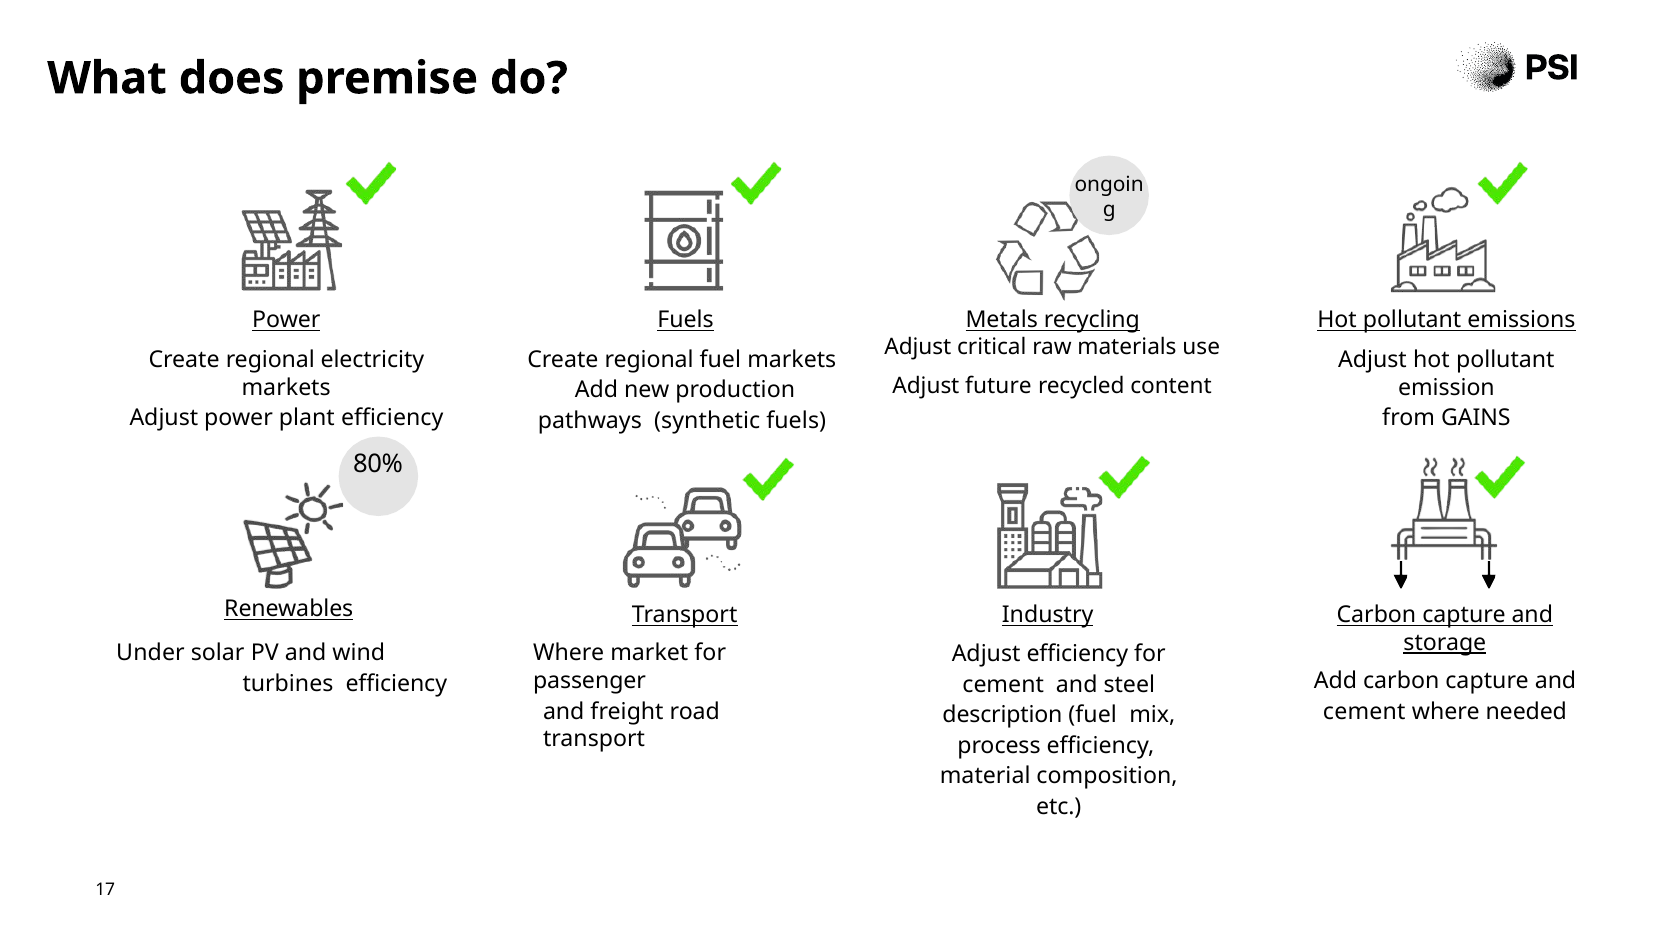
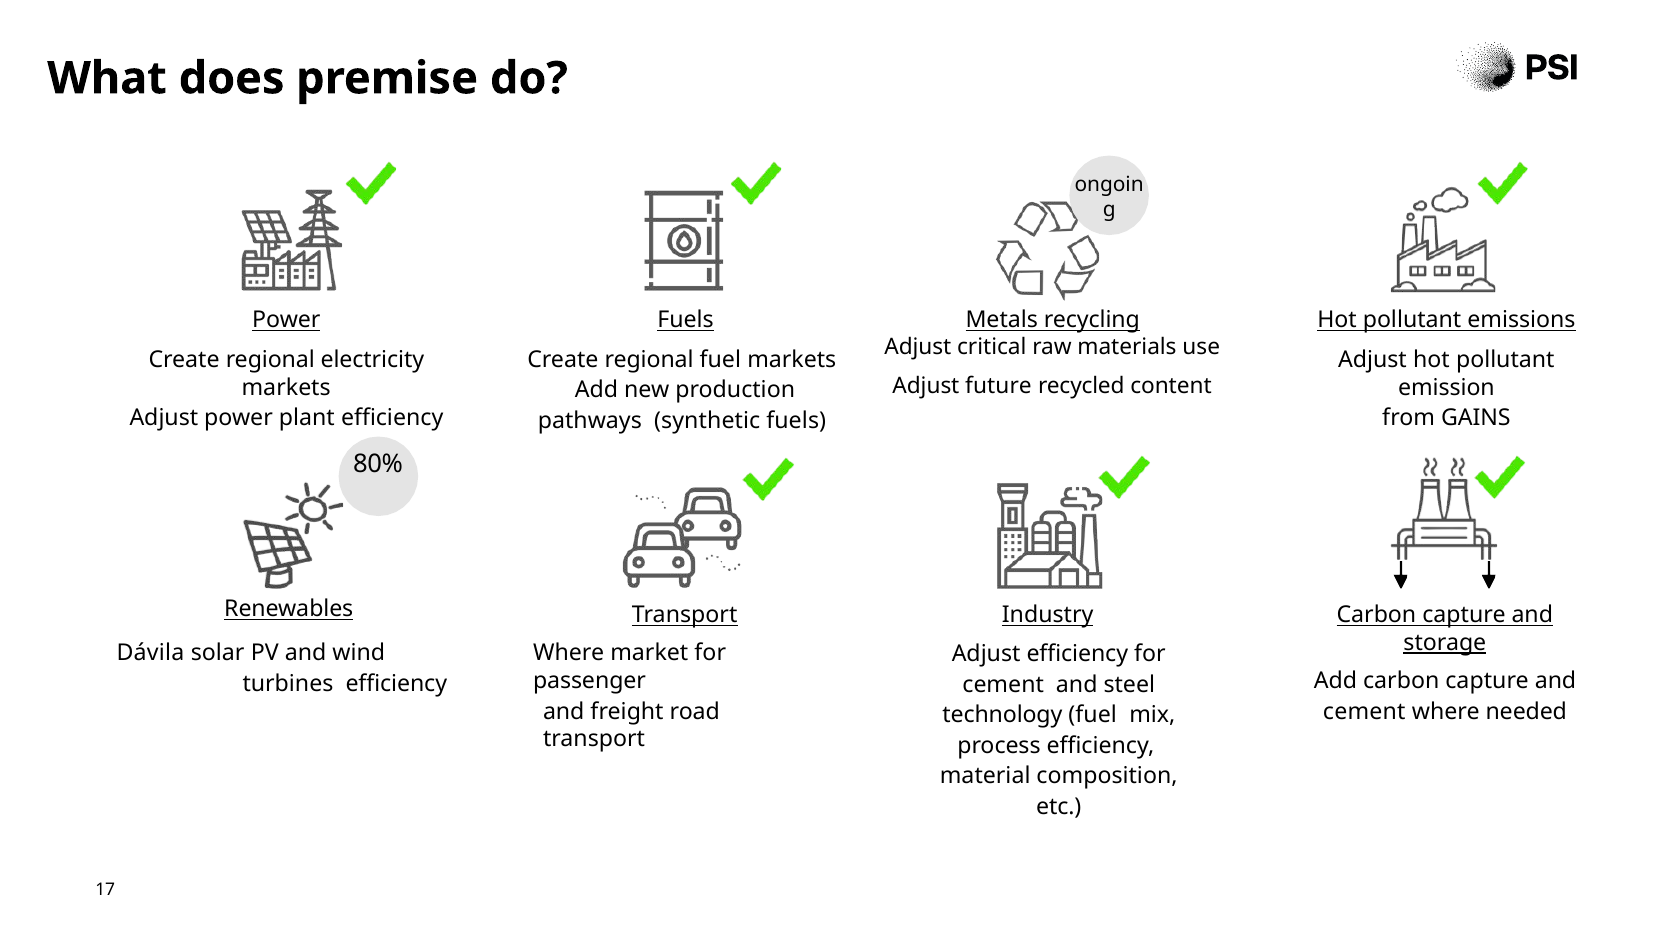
Under: Under -> Dávila (150, 653)
description: description -> technology (1002, 716)
